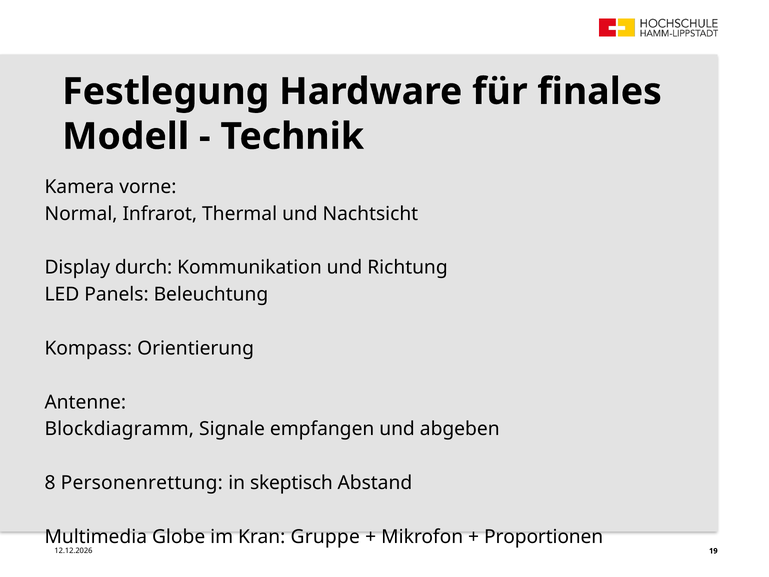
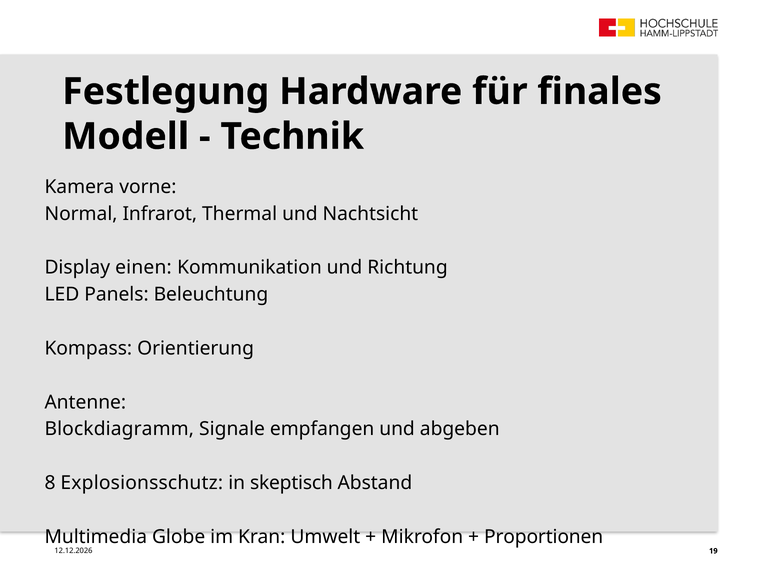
durch: durch -> einen (143, 267)
Personenrettung: Personenrettung -> Explosionsschutz (142, 483)
Gruppe: Gruppe -> Umwelt (325, 537)
